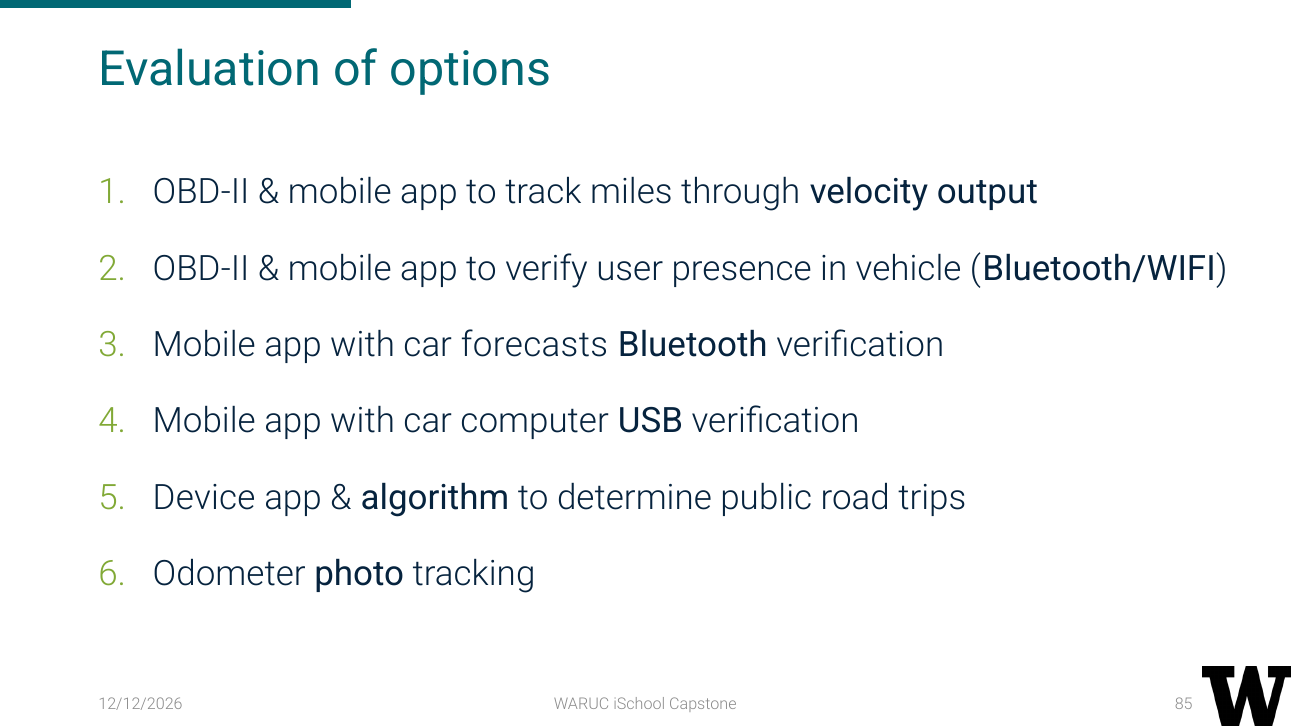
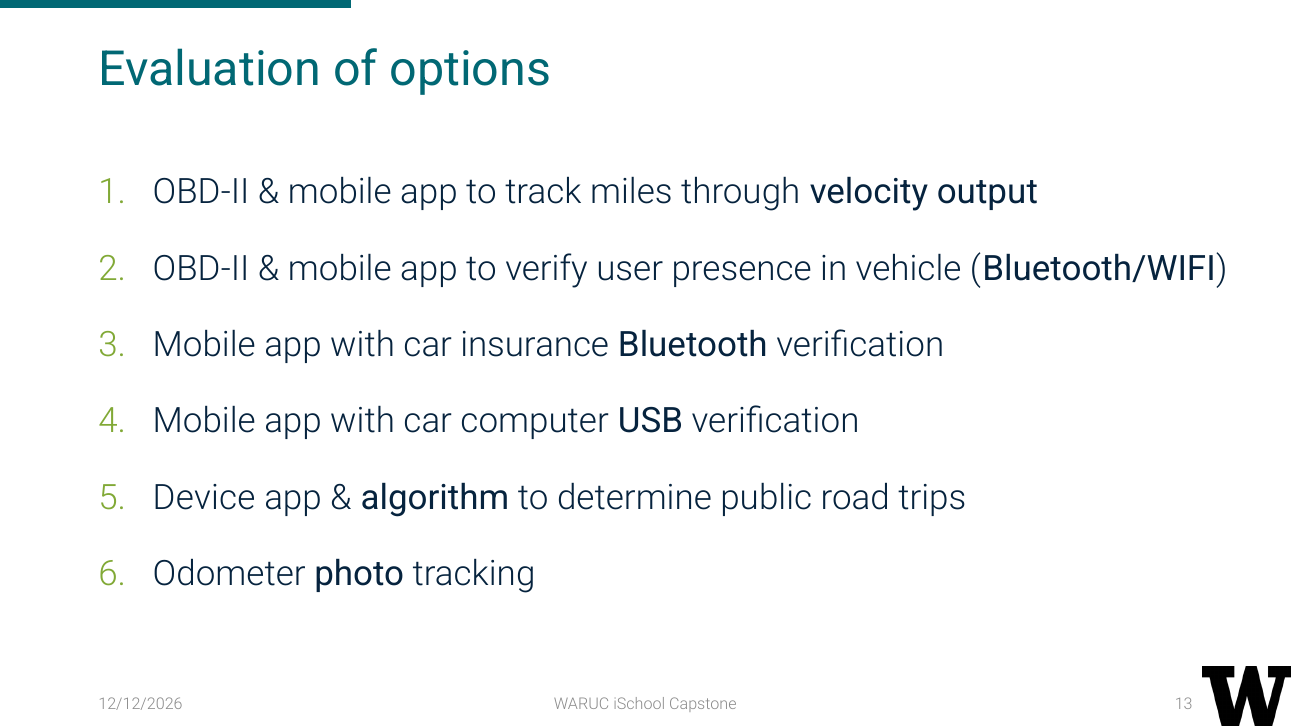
forecasts: forecasts -> insurance (535, 345)
85: 85 -> 13 (1184, 705)
